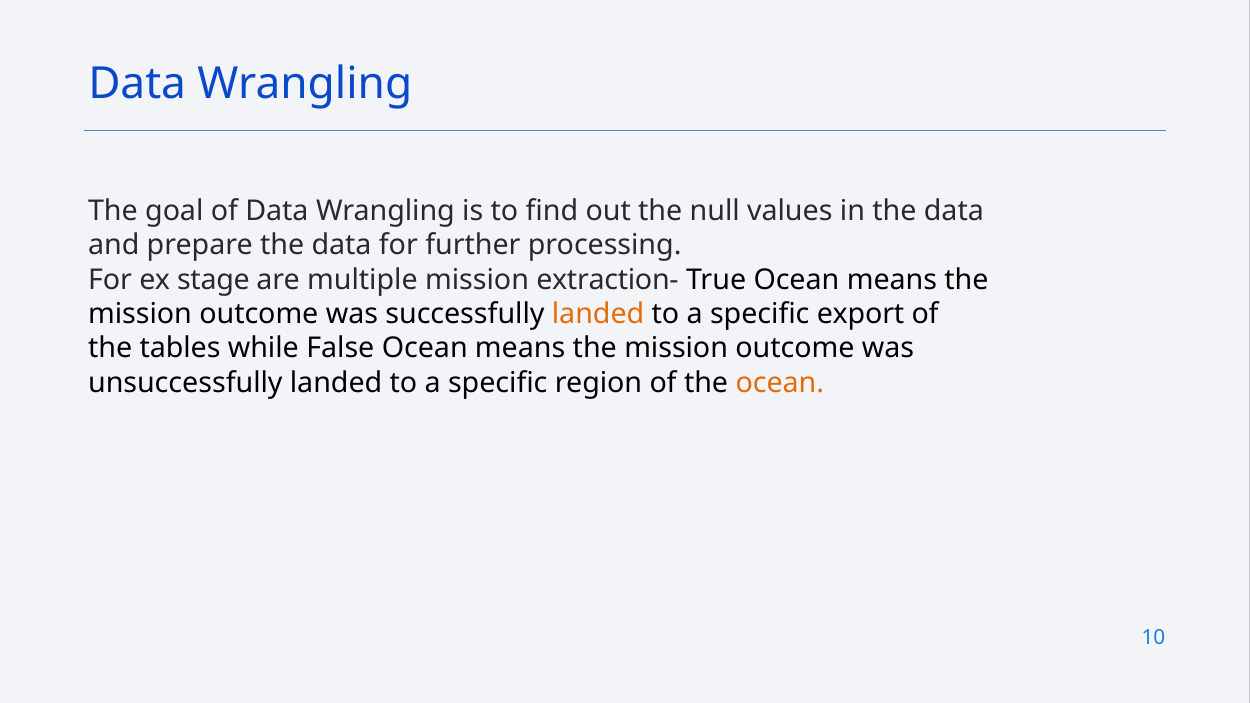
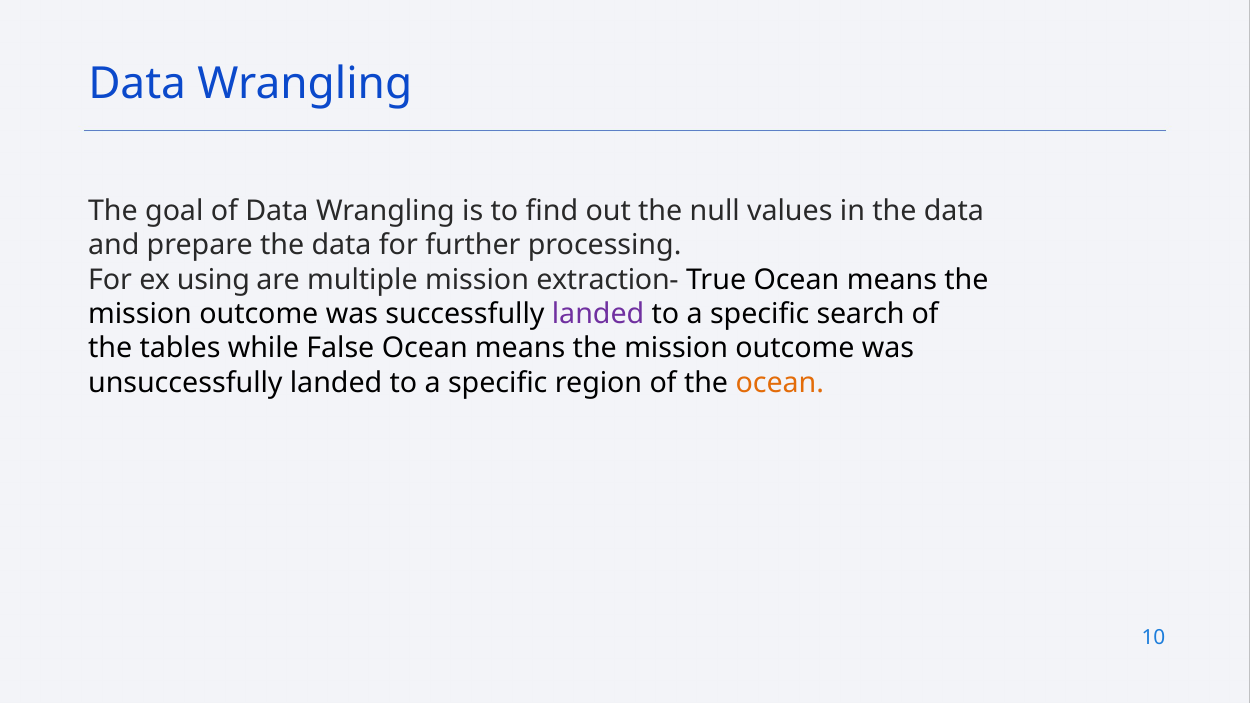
stage: stage -> using (213, 280)
landed colour: orange -> purple (598, 314)
export: export -> search (861, 314)
